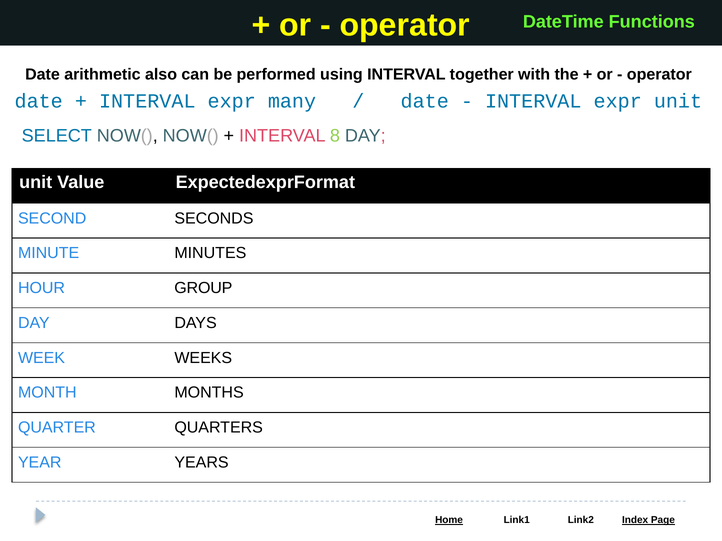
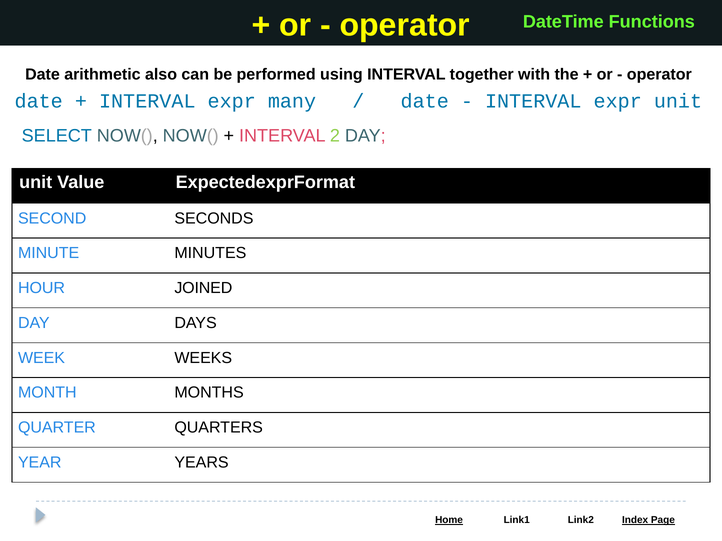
8: 8 -> 2 (335, 136)
GROUP: GROUP -> JOINED (203, 288)
